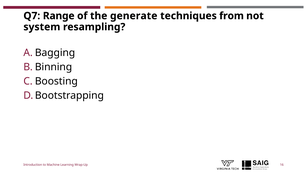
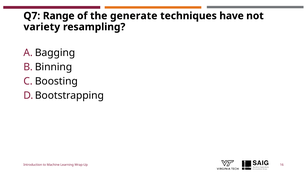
from: from -> have (232, 16)
system: system -> variety (42, 27)
